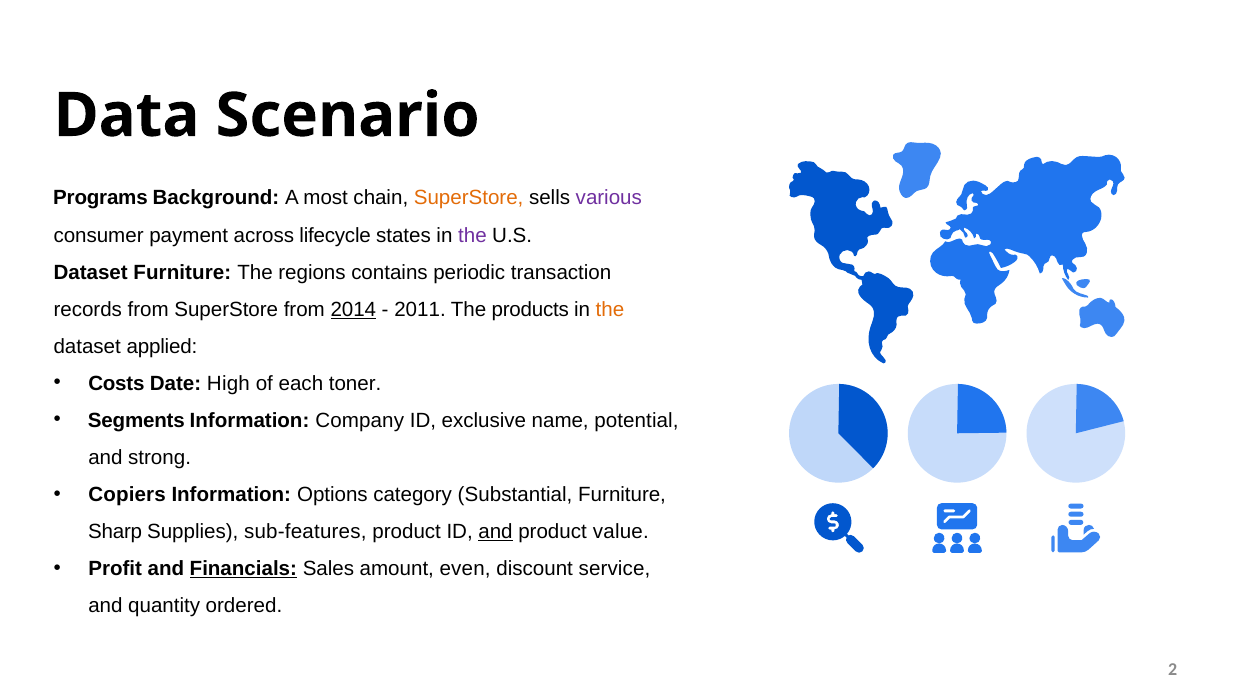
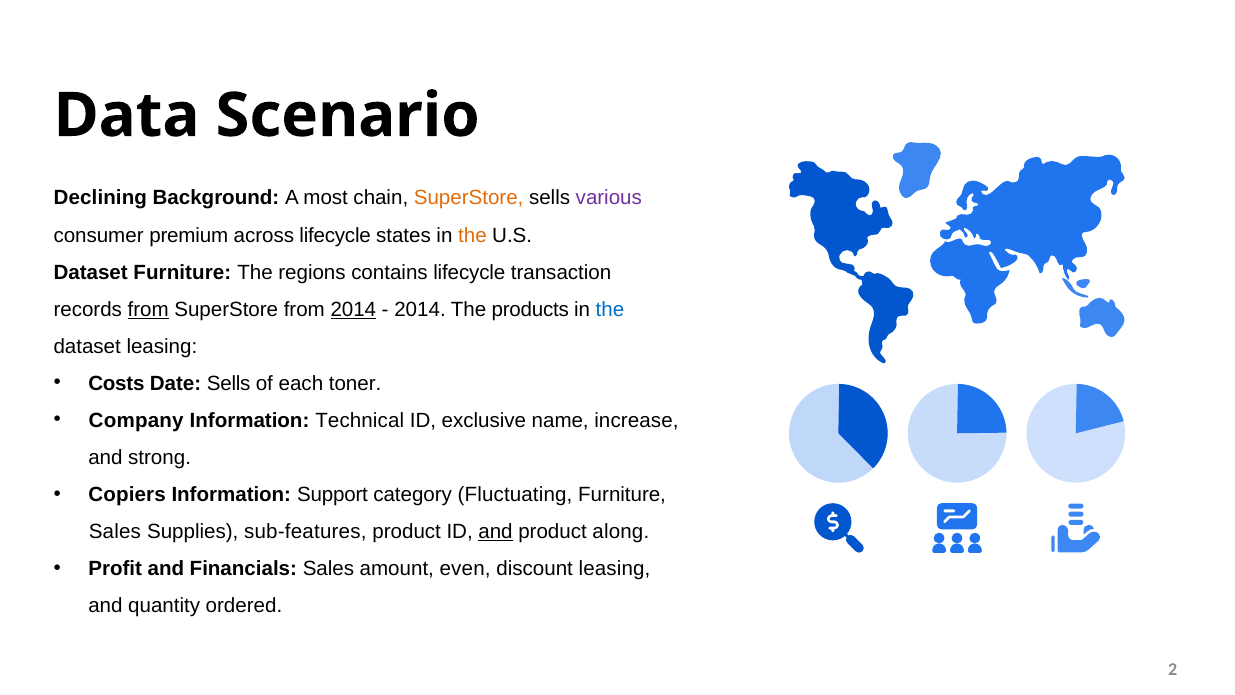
Programs: Programs -> Declining (100, 198)
payment: payment -> premium (189, 235)
the colour: purple -> orange (472, 235)
contains periodic: periodic -> lifecycle (469, 272)
from underline: none -> present (148, 309)
2011: 2011 -> 2014 (420, 309)
the colour: orange -> blue (610, 309)
dataset applied: applied -> leasing (162, 346)
Date High: High -> Sells (229, 383)
Segments: Segments -> Company (136, 420)
Company: Company -> Technical (360, 420)
potential: potential -> increase (636, 420)
Options: Options -> Support (332, 494)
Substantial: Substantial -> Fluctuating (515, 494)
Sharp: Sharp -> Sales (115, 531)
value: value -> along (621, 531)
Financials underline: present -> none (243, 568)
discount service: service -> leasing (614, 568)
